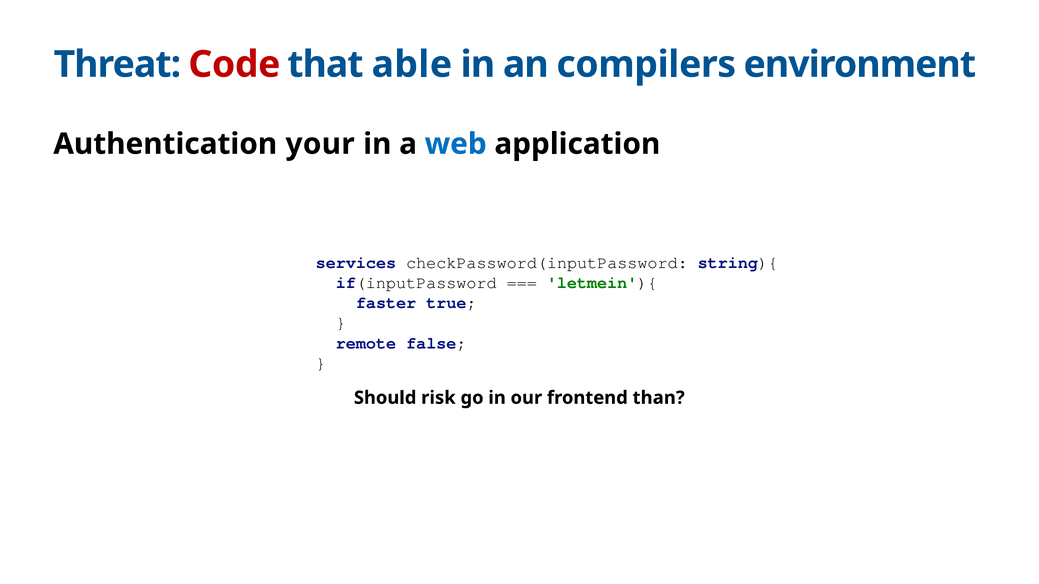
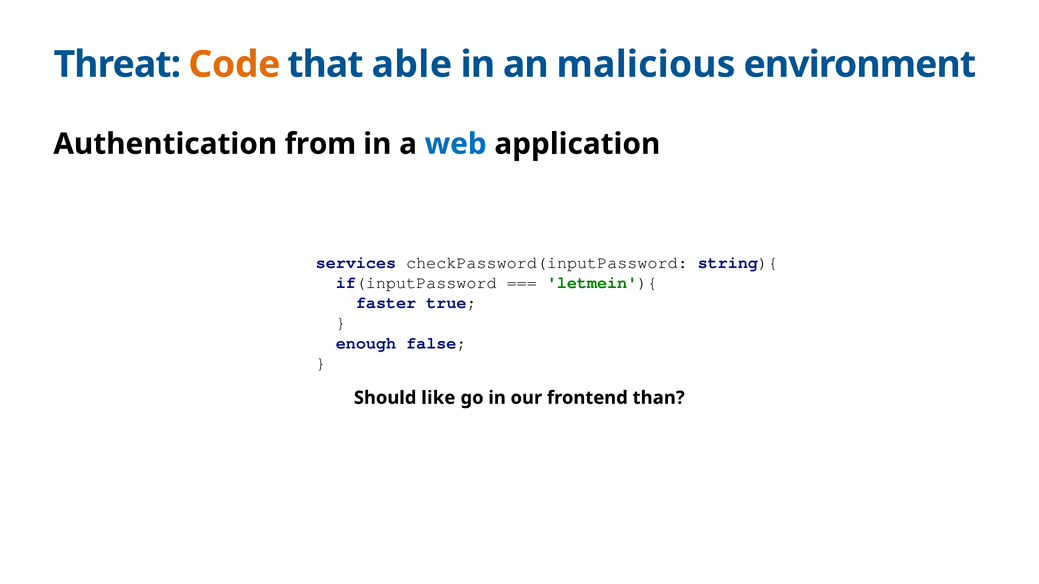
Code colour: red -> orange (234, 65)
compilers: compilers -> malicious (646, 65)
your: your -> from (320, 144)
remote: remote -> enough (366, 343)
risk: risk -> like (438, 398)
